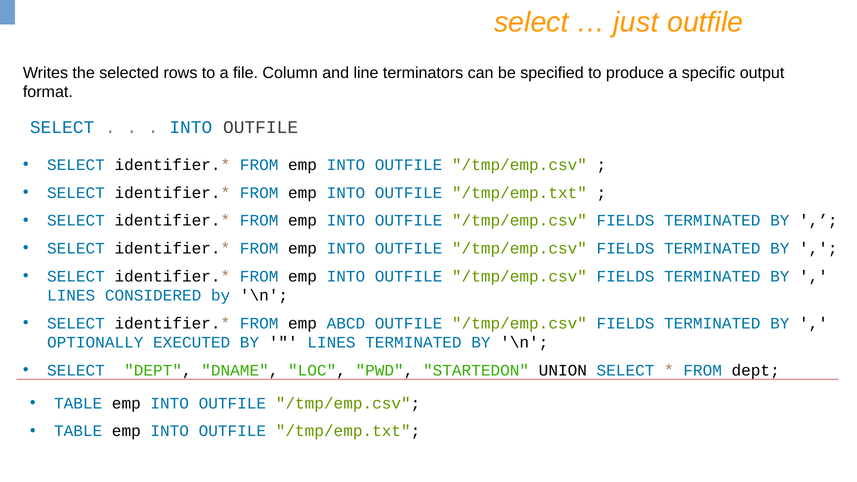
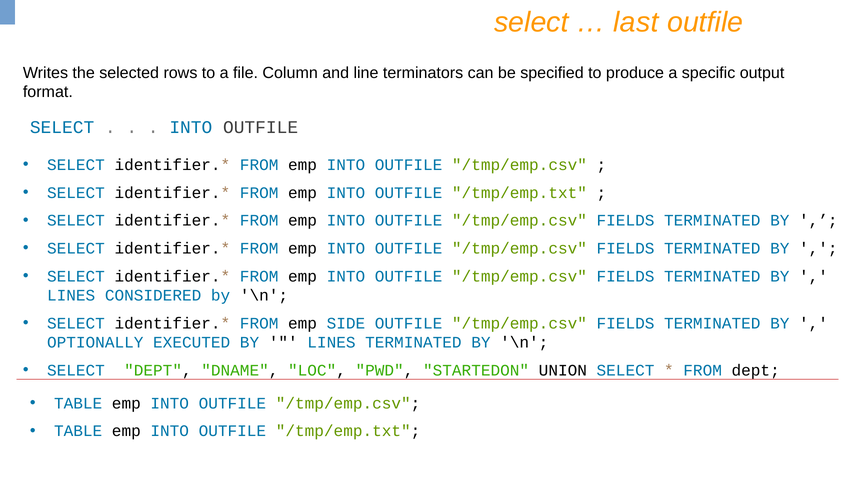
just: just -> last (636, 22)
ABCD: ABCD -> SIDE (346, 323)
